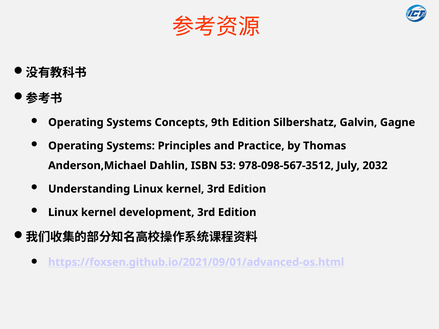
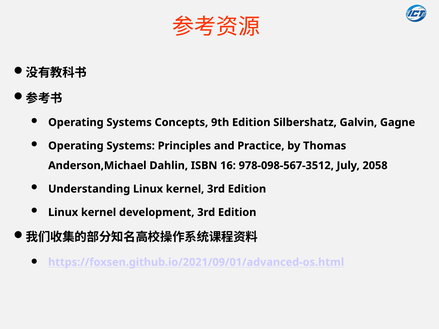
53: 53 -> 16 (228, 166)
2032: 2032 -> 2058 (375, 166)
